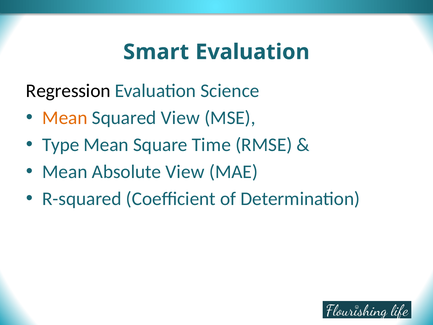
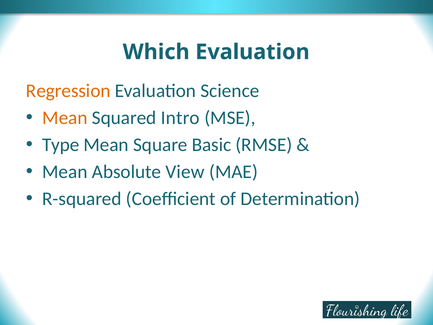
Smart: Smart -> Which (156, 52)
Regression colour: black -> orange (68, 91)
Squared View: View -> Intro (180, 118)
Time: Time -> Basic (211, 145)
